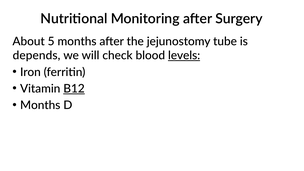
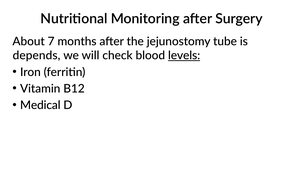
5: 5 -> 7 (51, 41)
B12 underline: present -> none (74, 89)
Months: Months -> Medical (40, 105)
